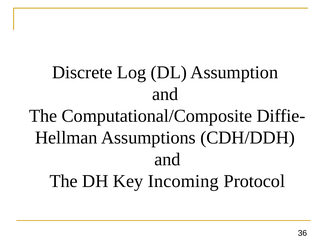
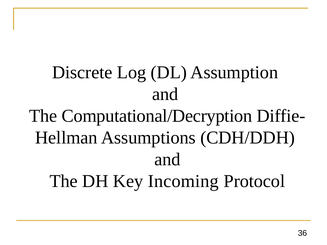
Computational/Composite: Computational/Composite -> Computational/Decryption (157, 116)
